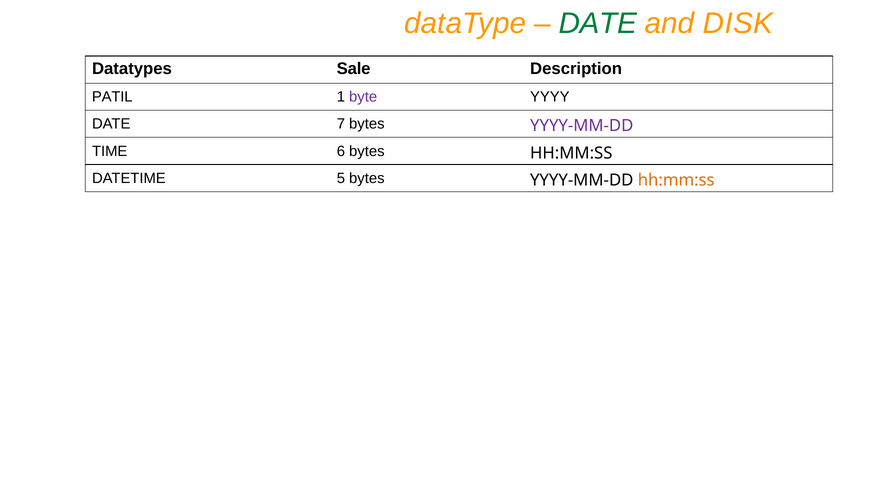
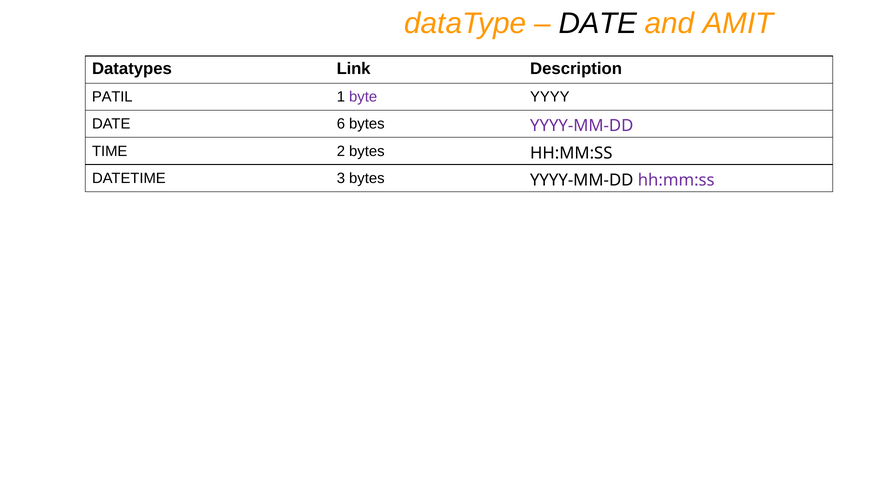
DATE colour: green -> black (598, 23)
DISK: DISK -> AMIT (738, 23)
Sale: Sale -> Link (354, 69)
7: 7 -> 6 (341, 124)
6: 6 -> 2 (341, 151)
5: 5 -> 3 (341, 178)
hh:mm:ss colour: orange -> purple (676, 180)
